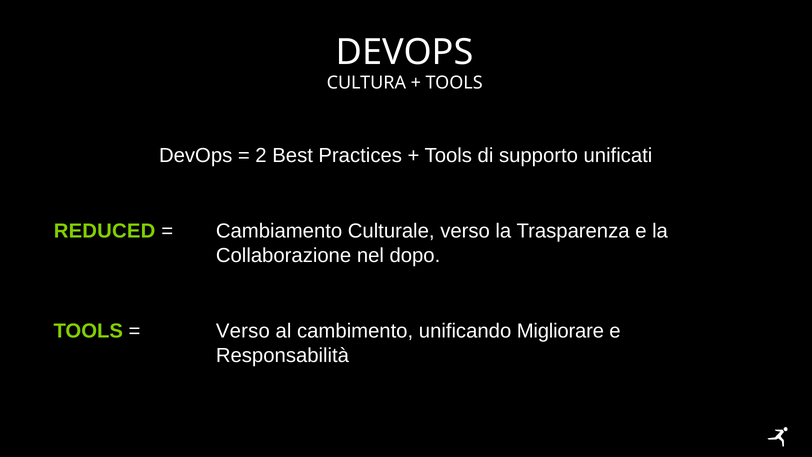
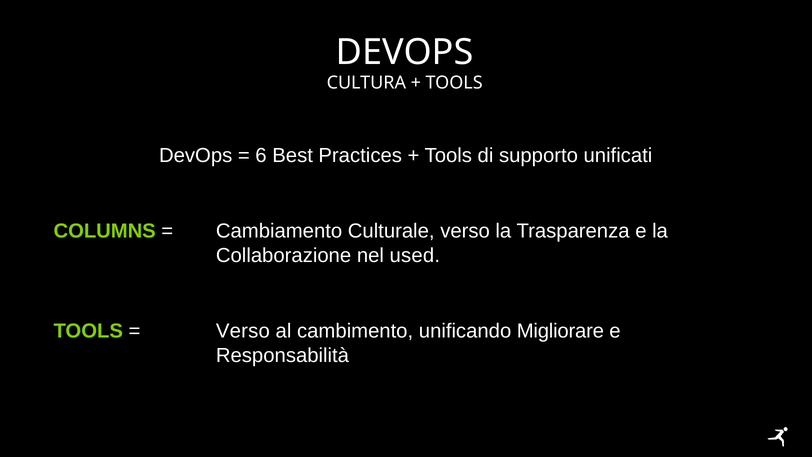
2: 2 -> 6 (261, 155)
REDUCED: REDUCED -> COLUMNS (105, 231)
dopo: dopo -> used (415, 255)
